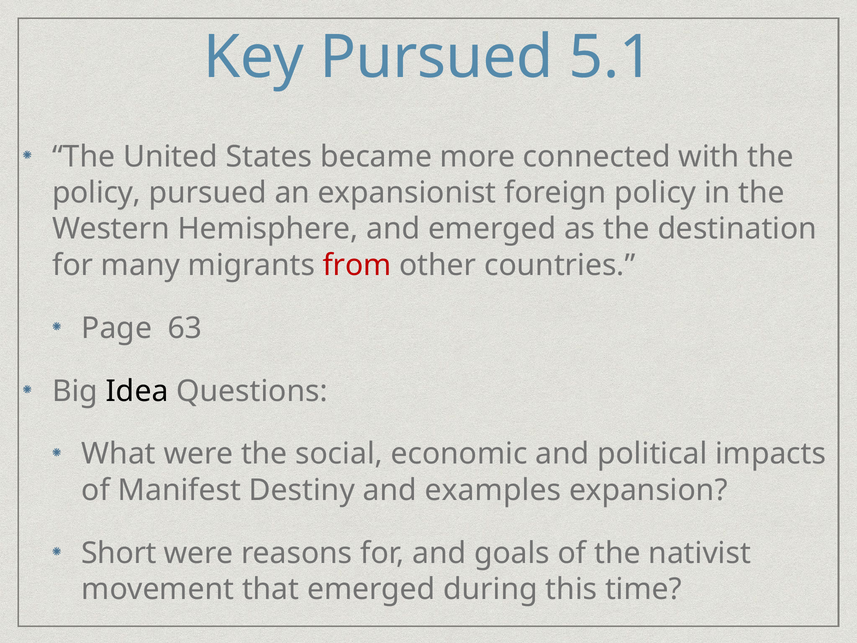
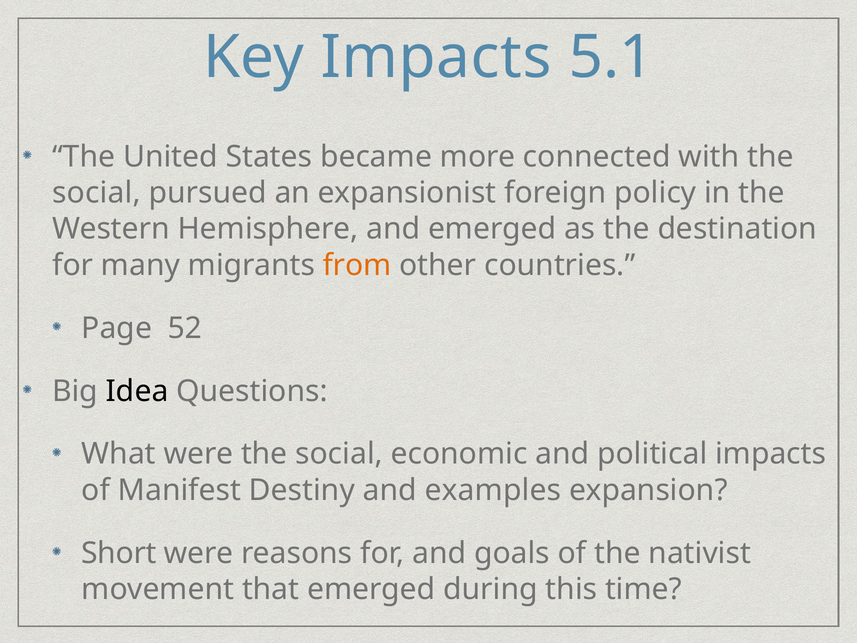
Key Pursued: Pursued -> Impacts (436, 57)
policy: policy -> social (96, 193)
from colour: red -> orange (357, 265)
63: 63 -> 52 (185, 328)
